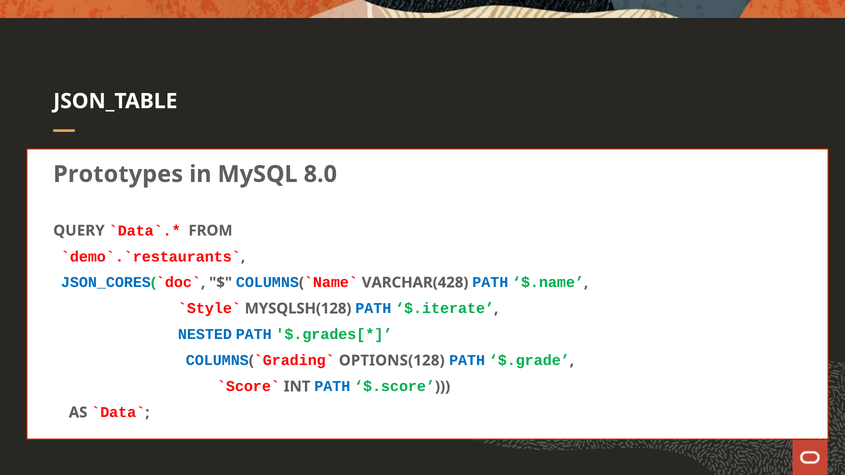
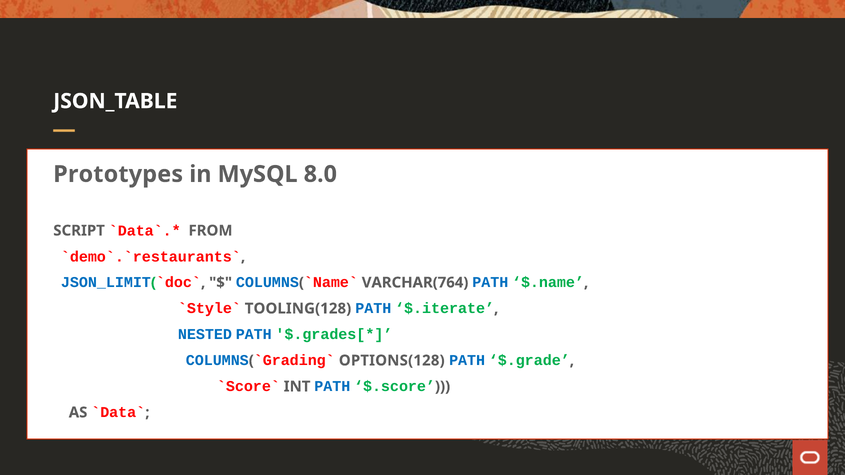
QUERY: QUERY -> SCRIPT (79, 231)
JSON_CORES: JSON_CORES -> JSON_LIMIT (106, 283)
VARCHAR(428: VARCHAR(428 -> VARCHAR(764 (415, 283)
MYSQLSH(128: MYSQLSH(128 -> TOOLING(128 (298, 309)
